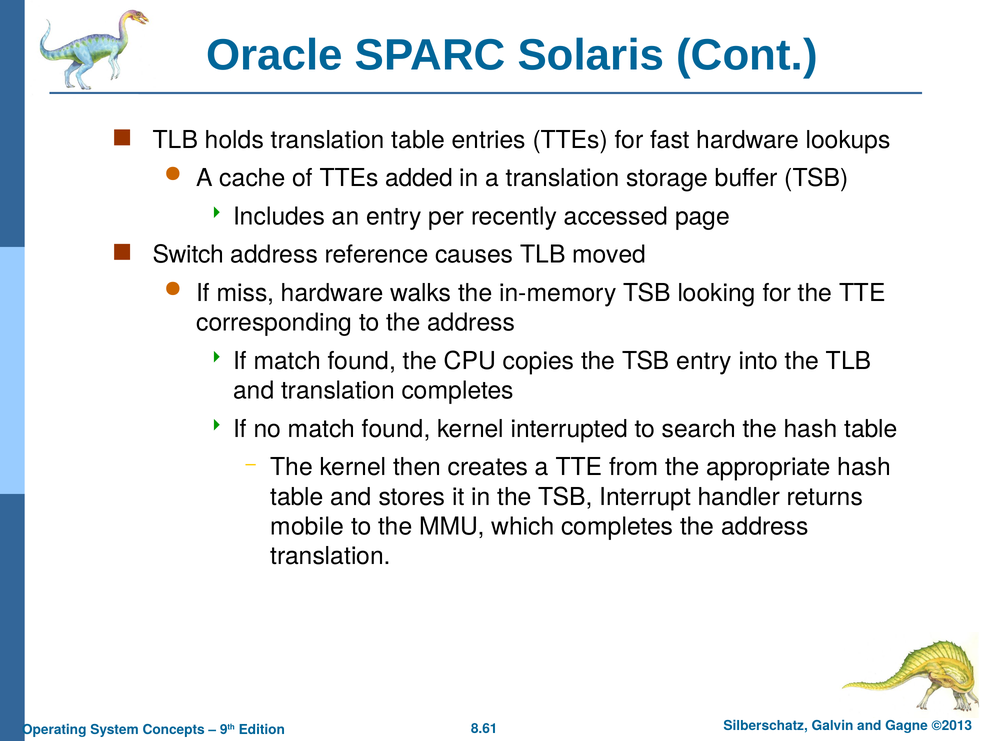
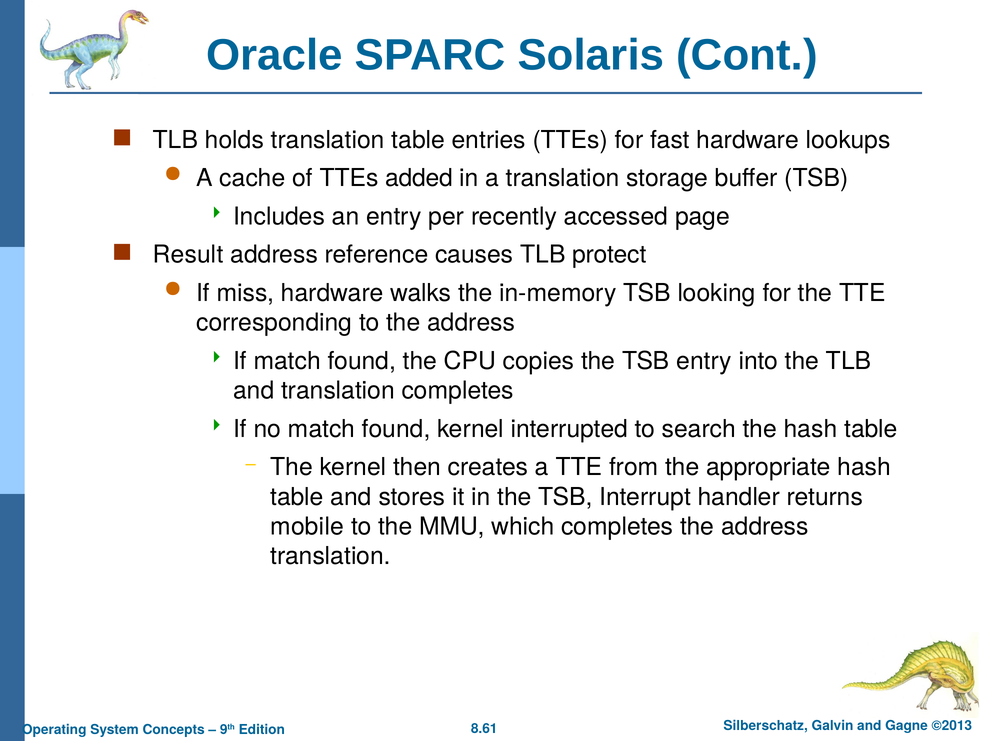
Switch: Switch -> Result (188, 255)
moved: moved -> protect (609, 255)
